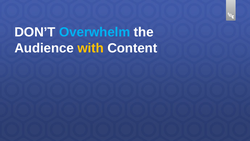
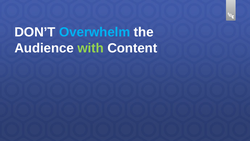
with colour: yellow -> light green (91, 48)
